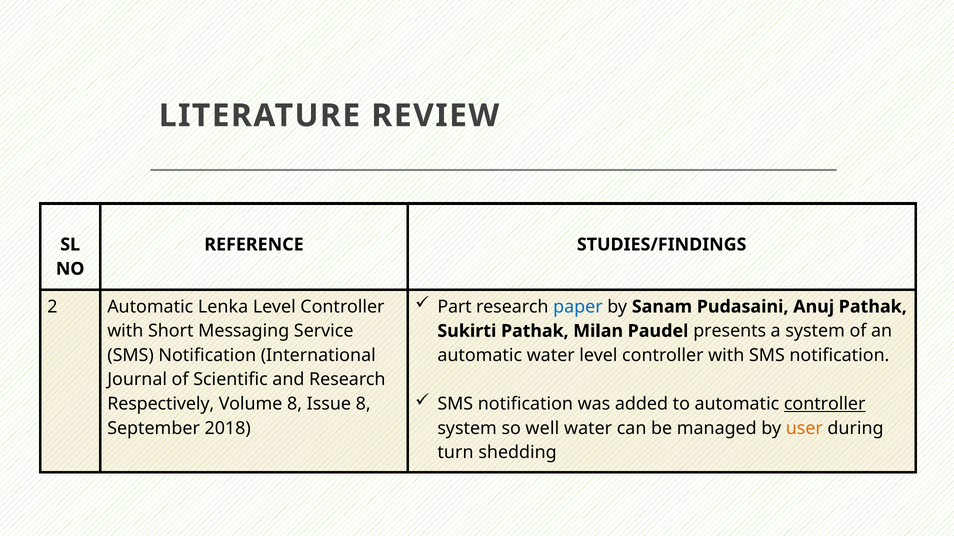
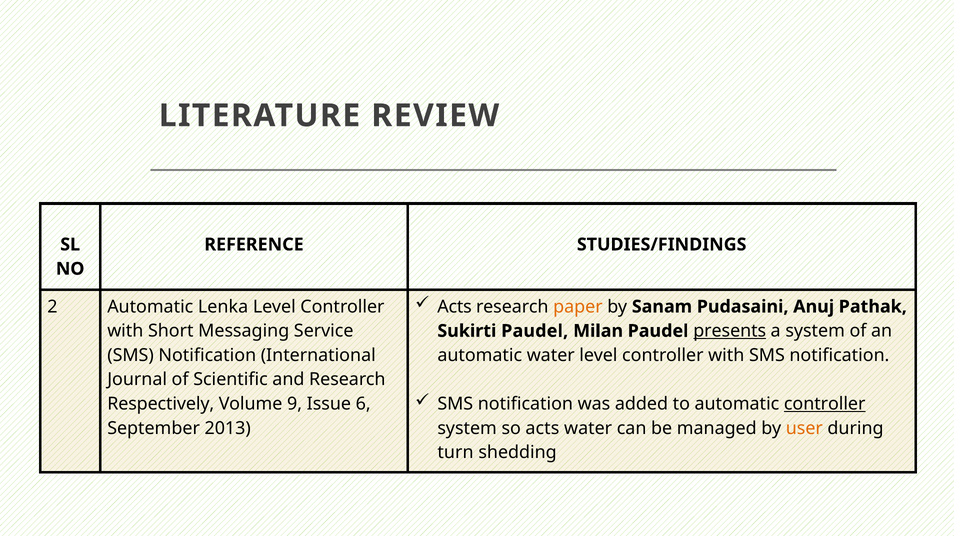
Part: Part -> Acts (455, 307)
paper colour: blue -> orange (578, 307)
Sukirti Pathak: Pathak -> Paudel (535, 331)
presents underline: none -> present (730, 331)
Volume 8: 8 -> 9 (295, 404)
Issue 8: 8 -> 6 (363, 404)
2018: 2018 -> 2013 (228, 429)
so well: well -> acts (542, 429)
